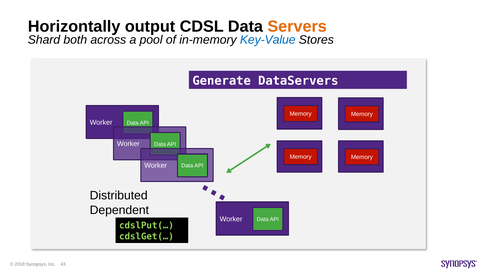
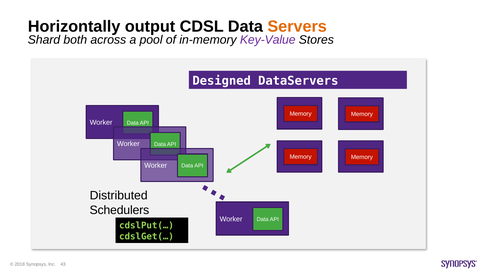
Key-Value colour: blue -> purple (268, 40)
Generate: Generate -> Designed (222, 81)
Dependent: Dependent -> Schedulers (119, 210)
